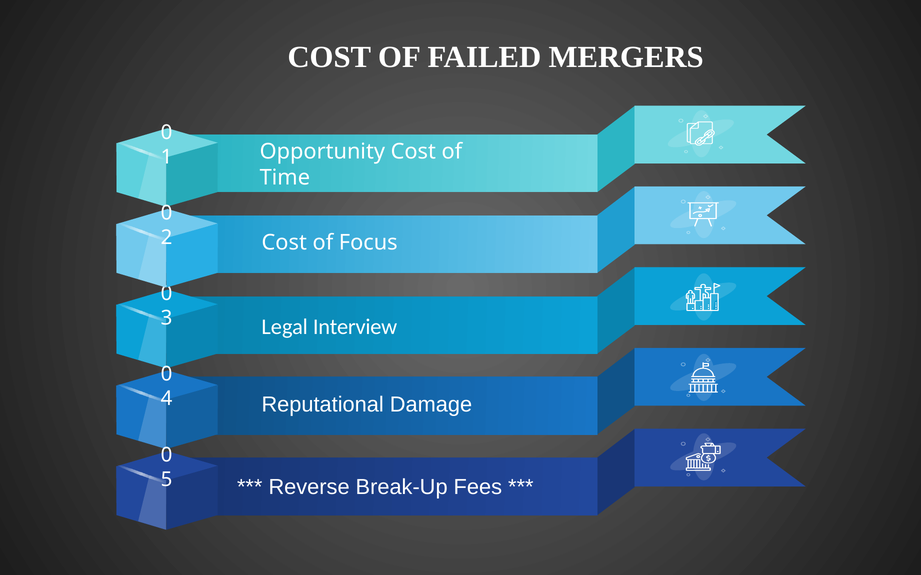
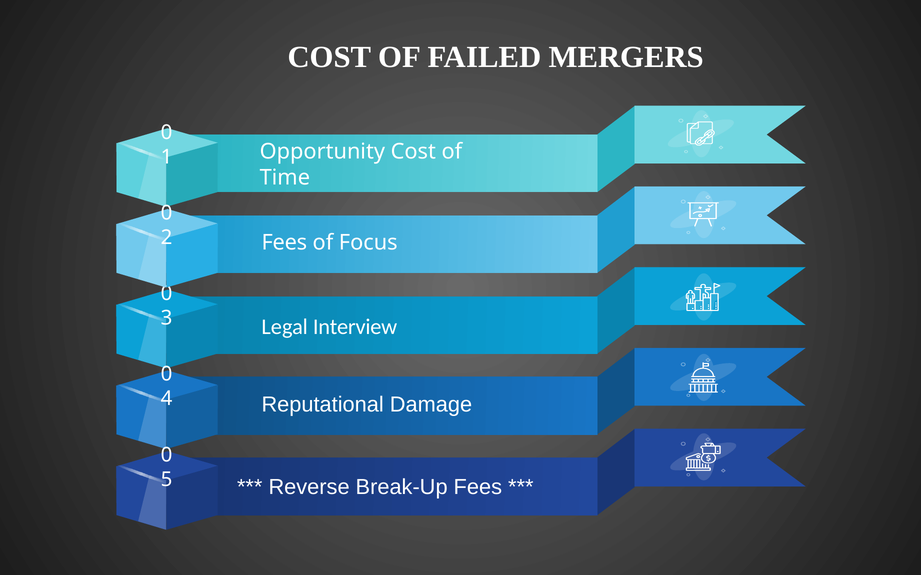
Cost: Cost -> Fees (284, 243)
